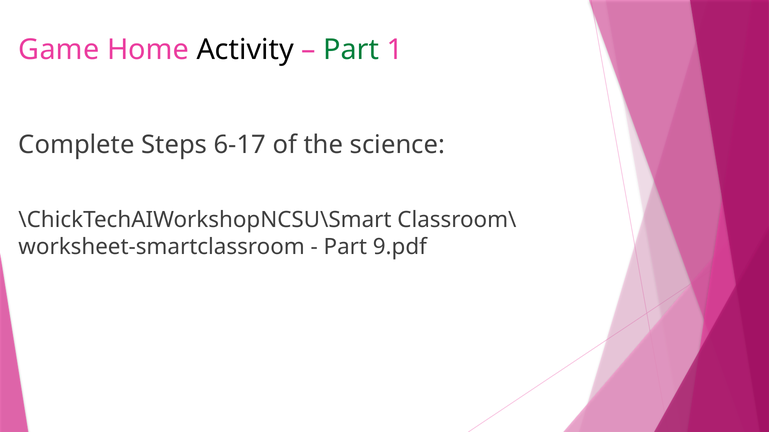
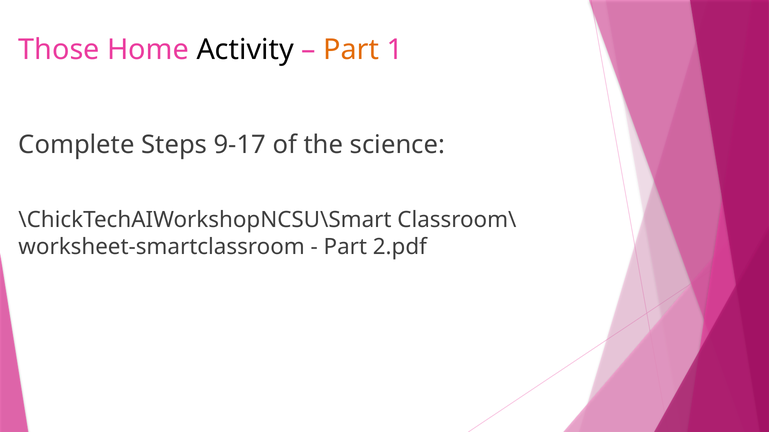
Game: Game -> Those (59, 50)
Part colour: green -> orange (351, 50)
6-17: 6-17 -> 9-17 (240, 145)
9.pdf: 9.pdf -> 2.pdf (400, 247)
